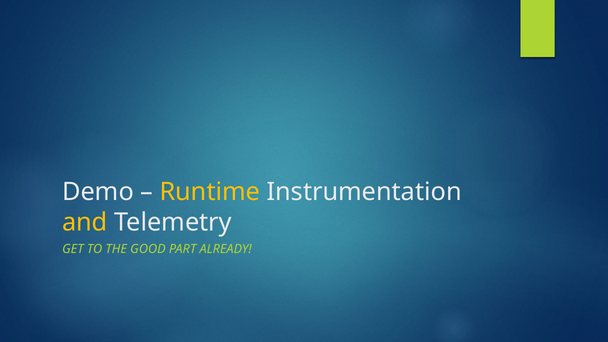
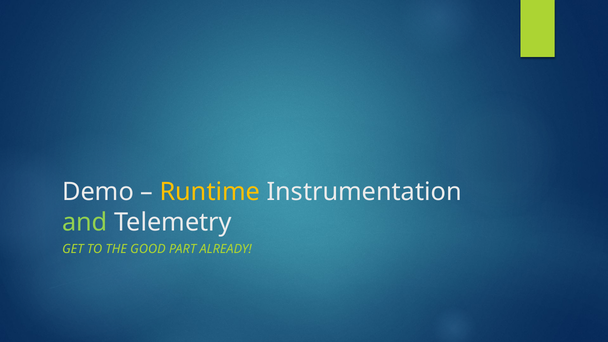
and colour: yellow -> light green (85, 223)
